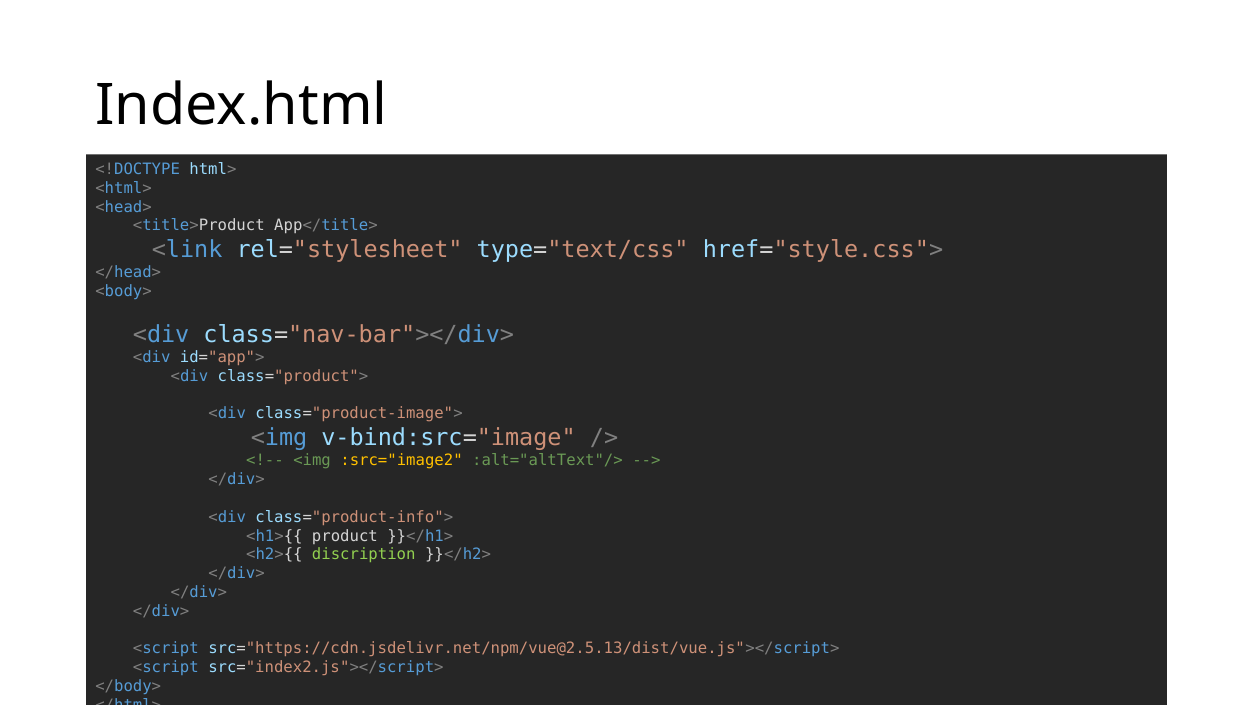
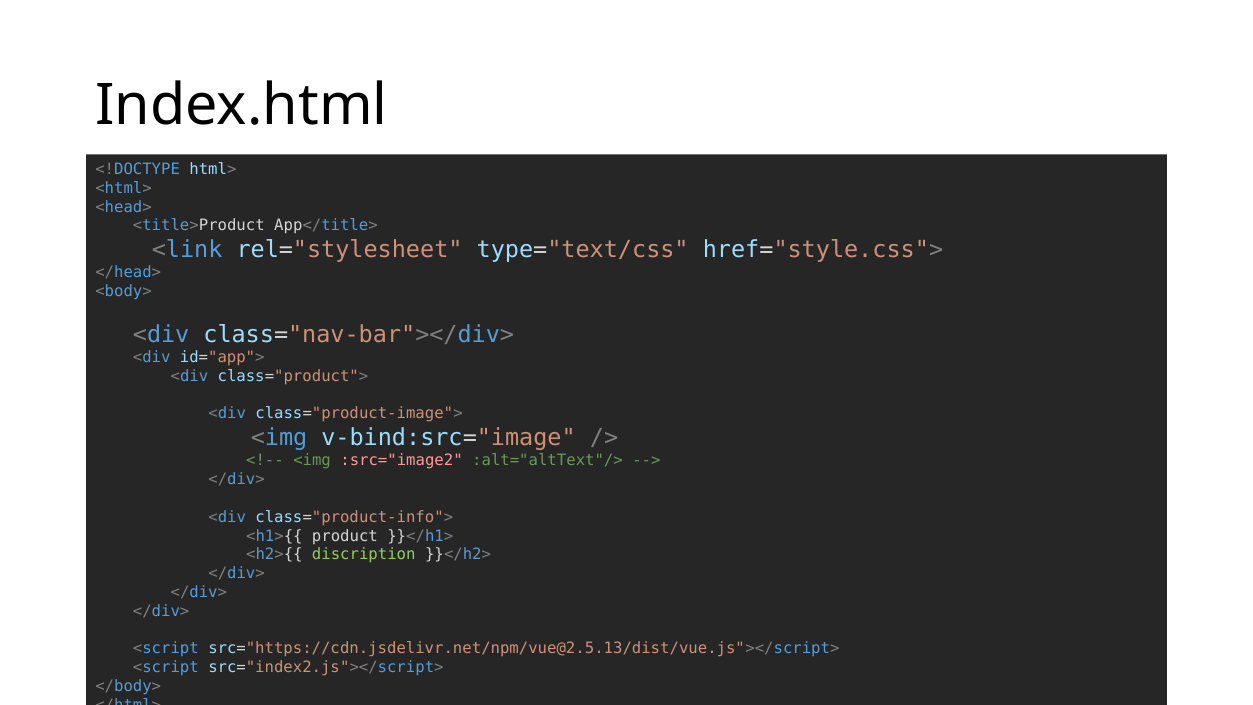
:src="image2 colour: yellow -> pink (402, 461)
